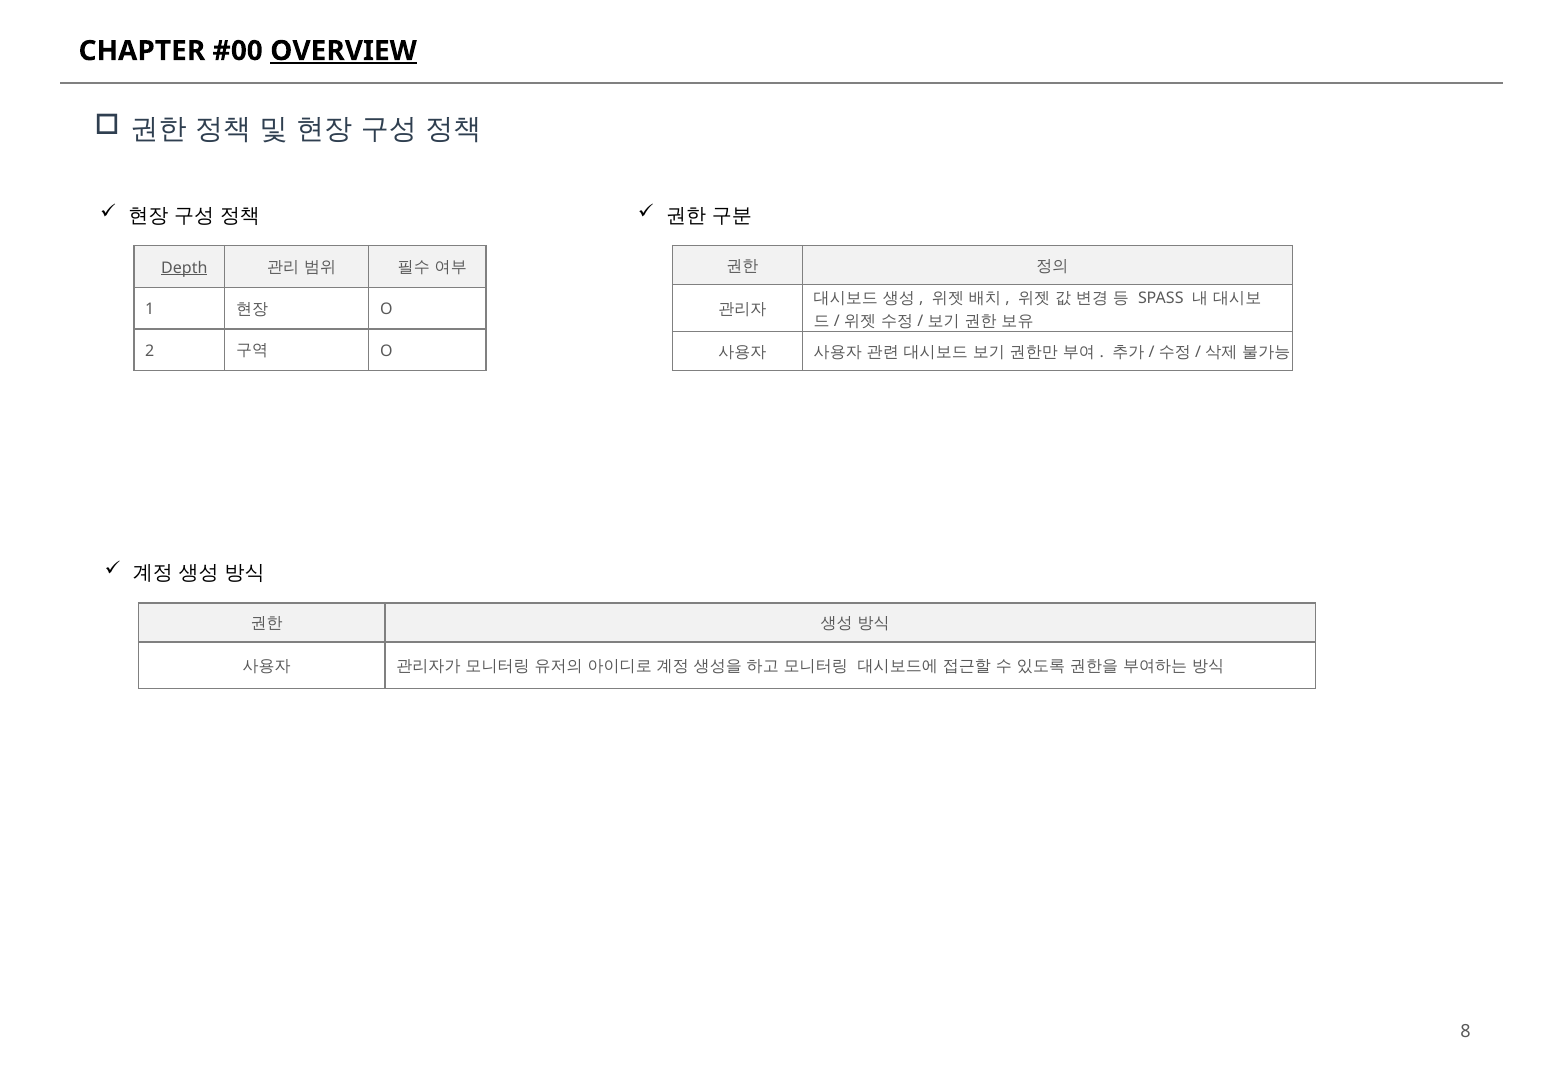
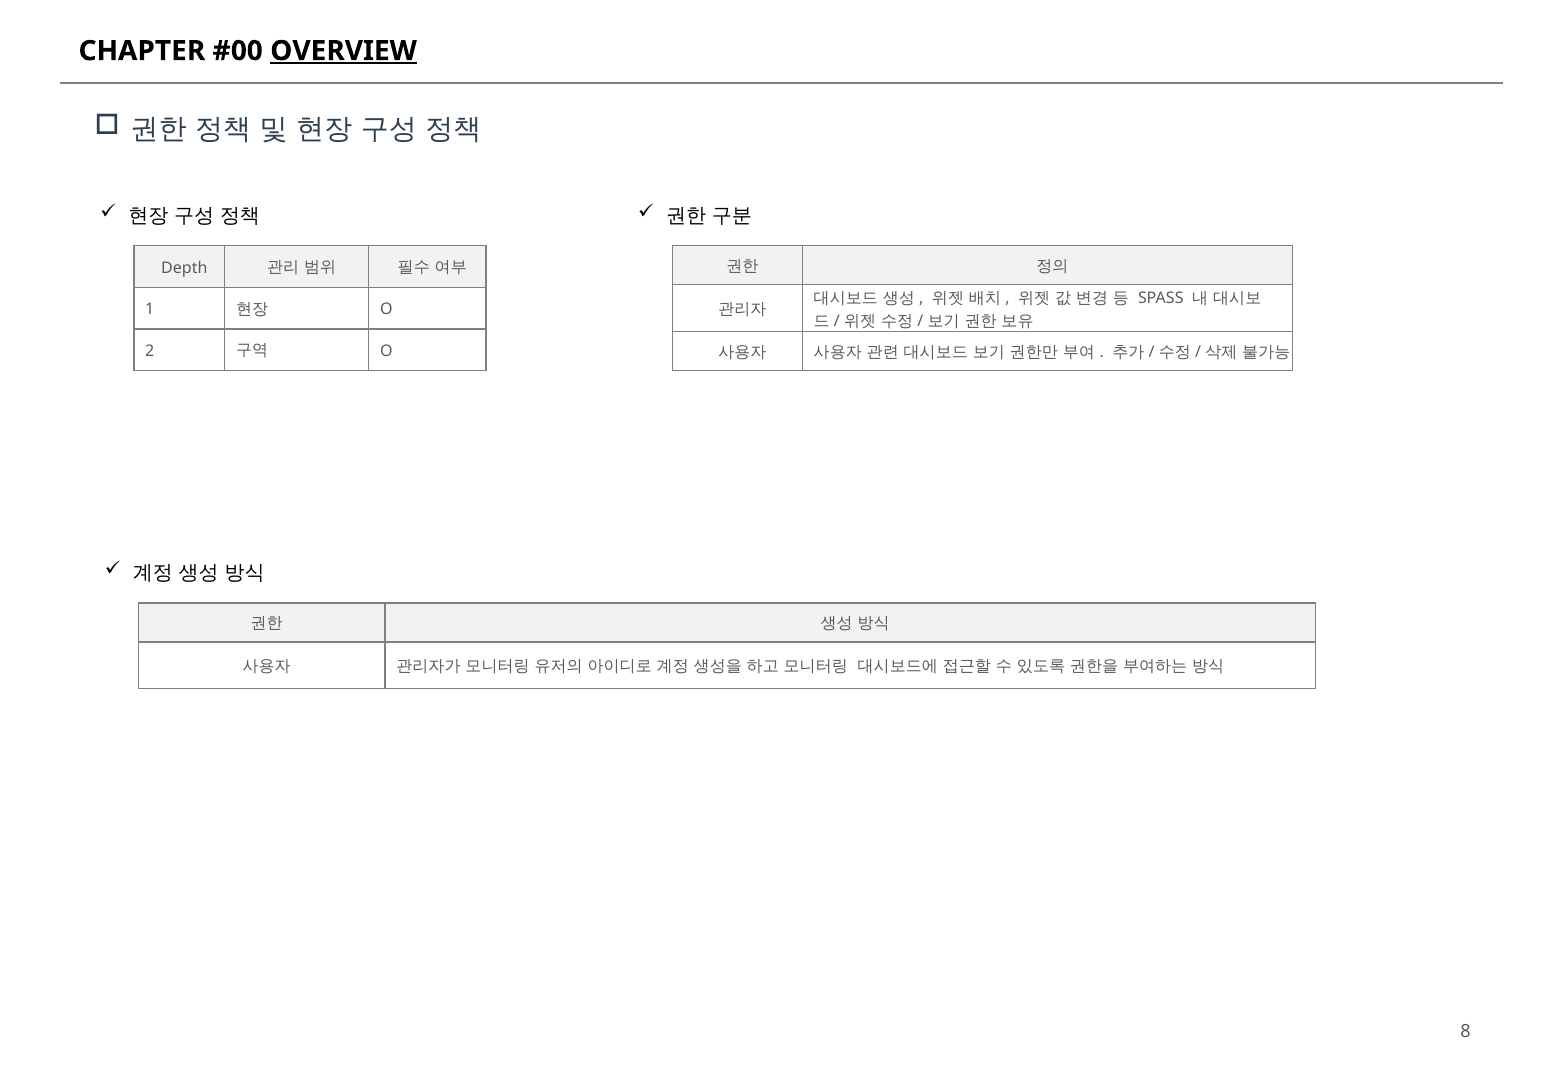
Depth underline: present -> none (184, 268)
